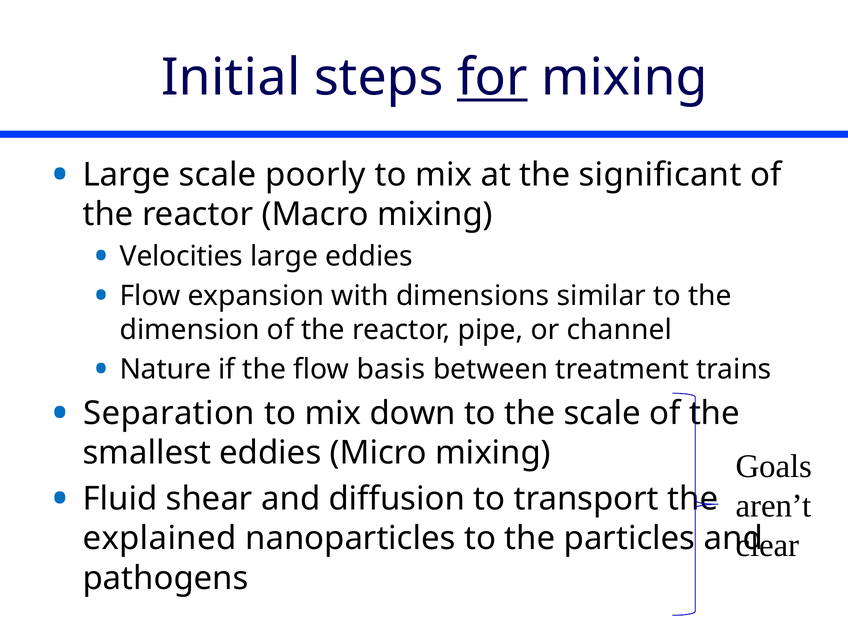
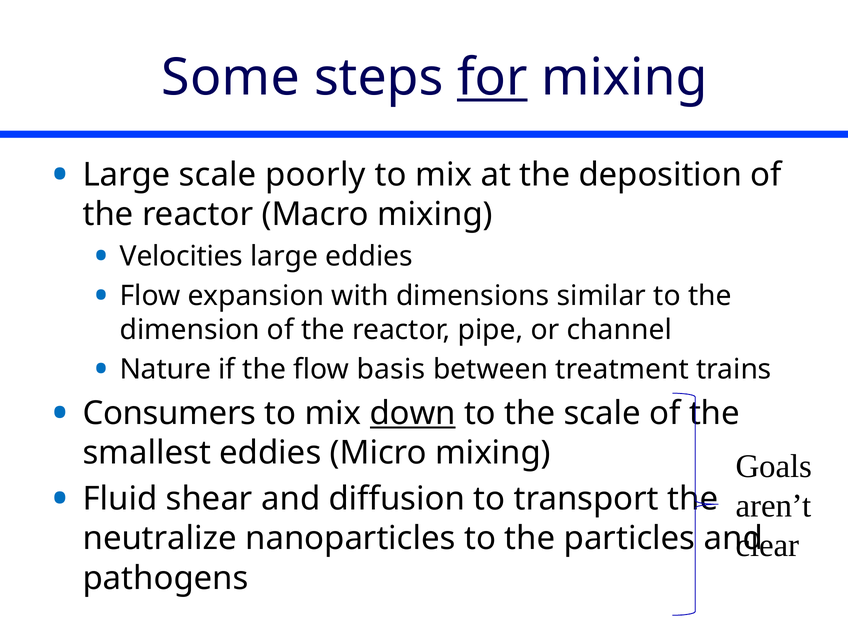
Initial: Initial -> Some (231, 78)
significant: significant -> deposition (660, 175)
Separation: Separation -> Consumers (169, 413)
down underline: none -> present (413, 413)
explained: explained -> neutralize (160, 539)
